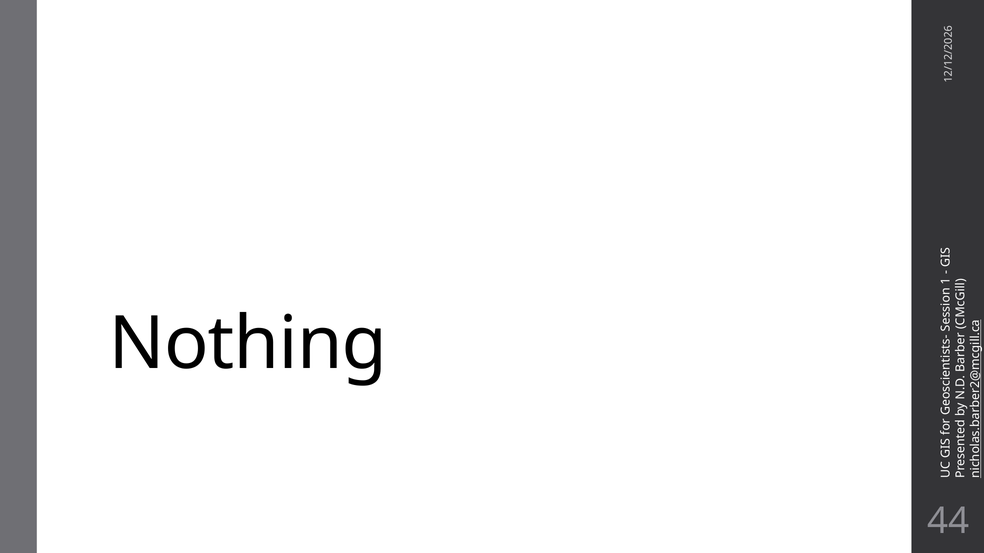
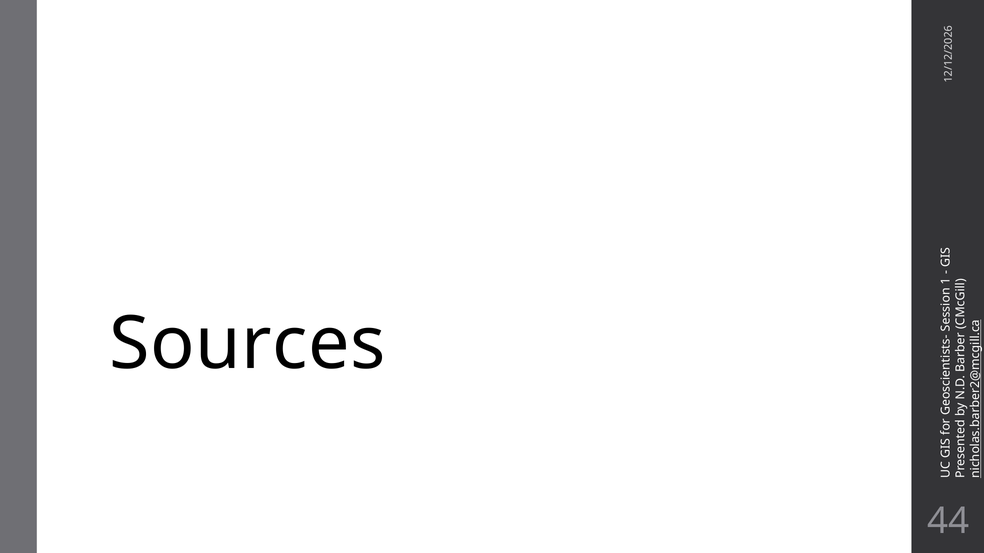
Nothing: Nothing -> Sources (247, 344)
